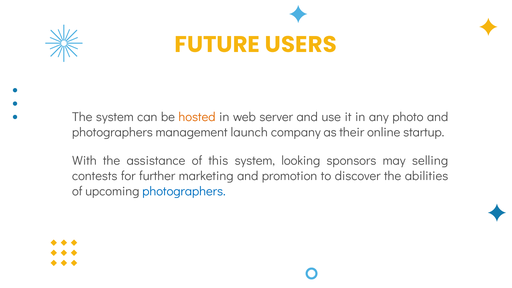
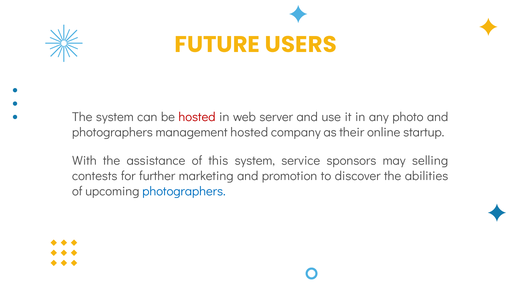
hosted colour: orange -> red (197, 117)
management launch: launch -> hosted (249, 132)
looking: looking -> service (301, 161)
